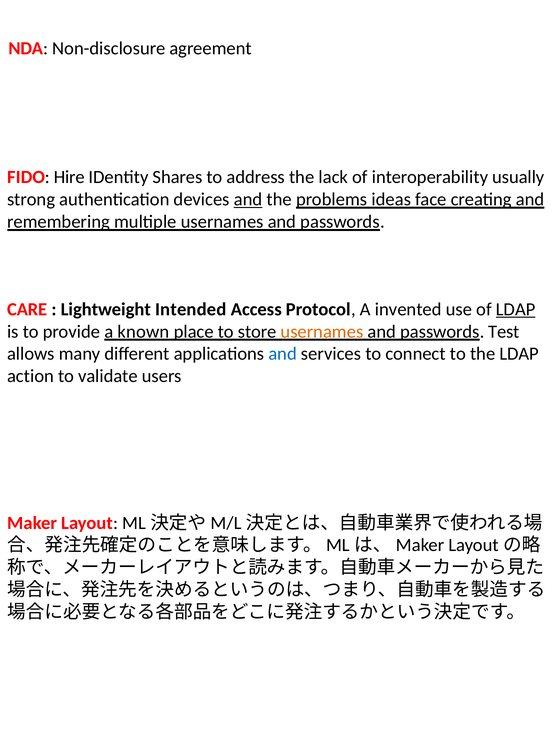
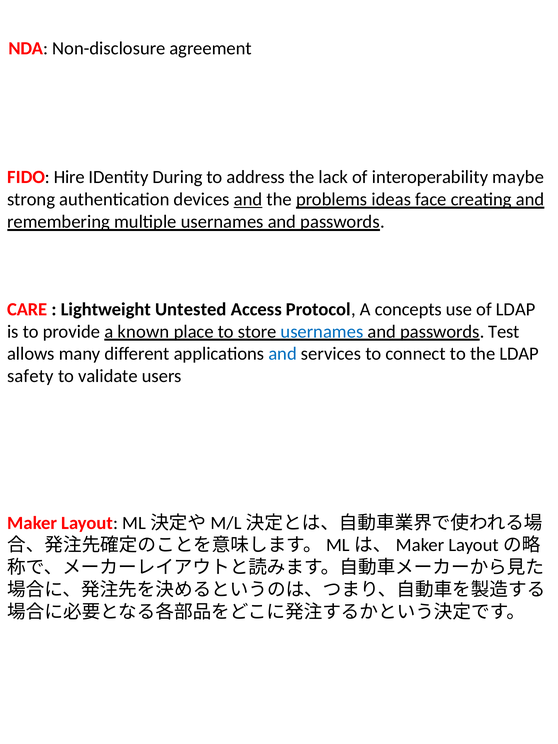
Shares: Shares -> During (178, 177)
usually: usually -> maybe (518, 177)
Intended: Intended -> Untested (191, 309)
invented: invented -> concepts (408, 309)
LDAP underline: present -> none (516, 309)
usernames colour: orange -> blue (322, 332)
action: action -> safety (30, 376)
